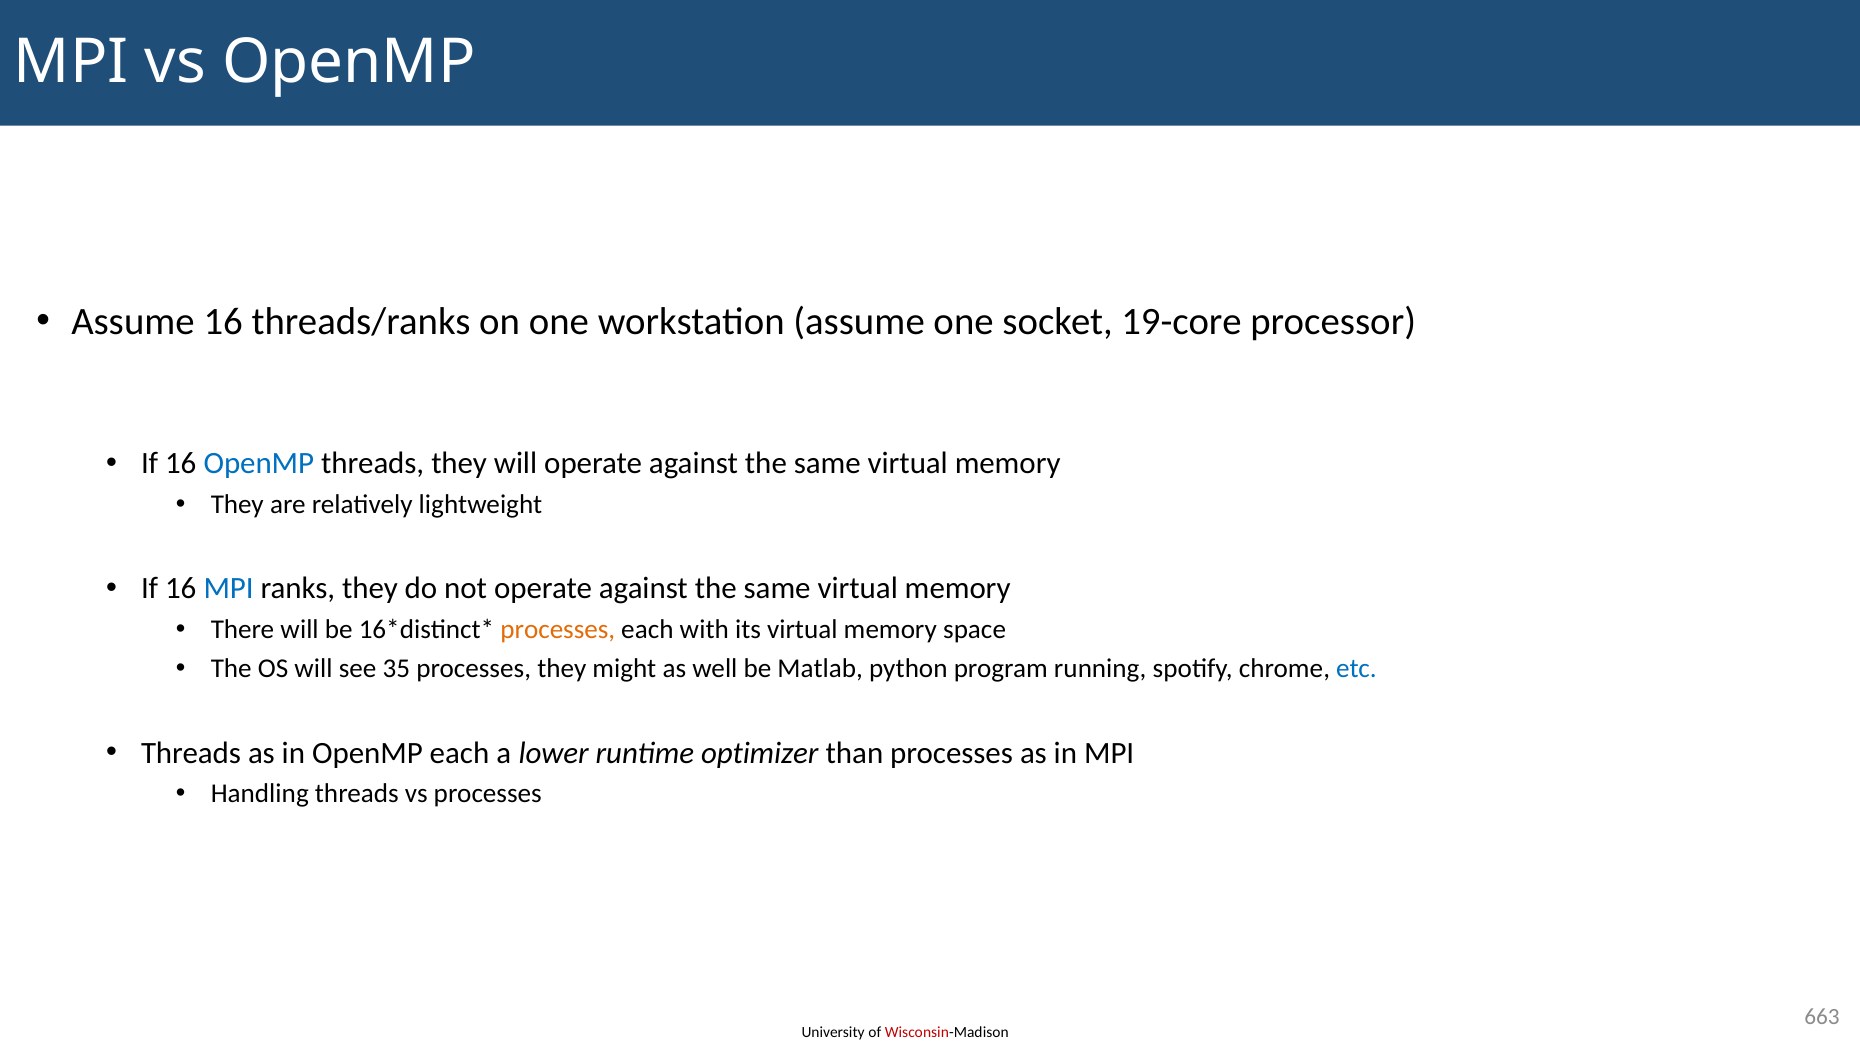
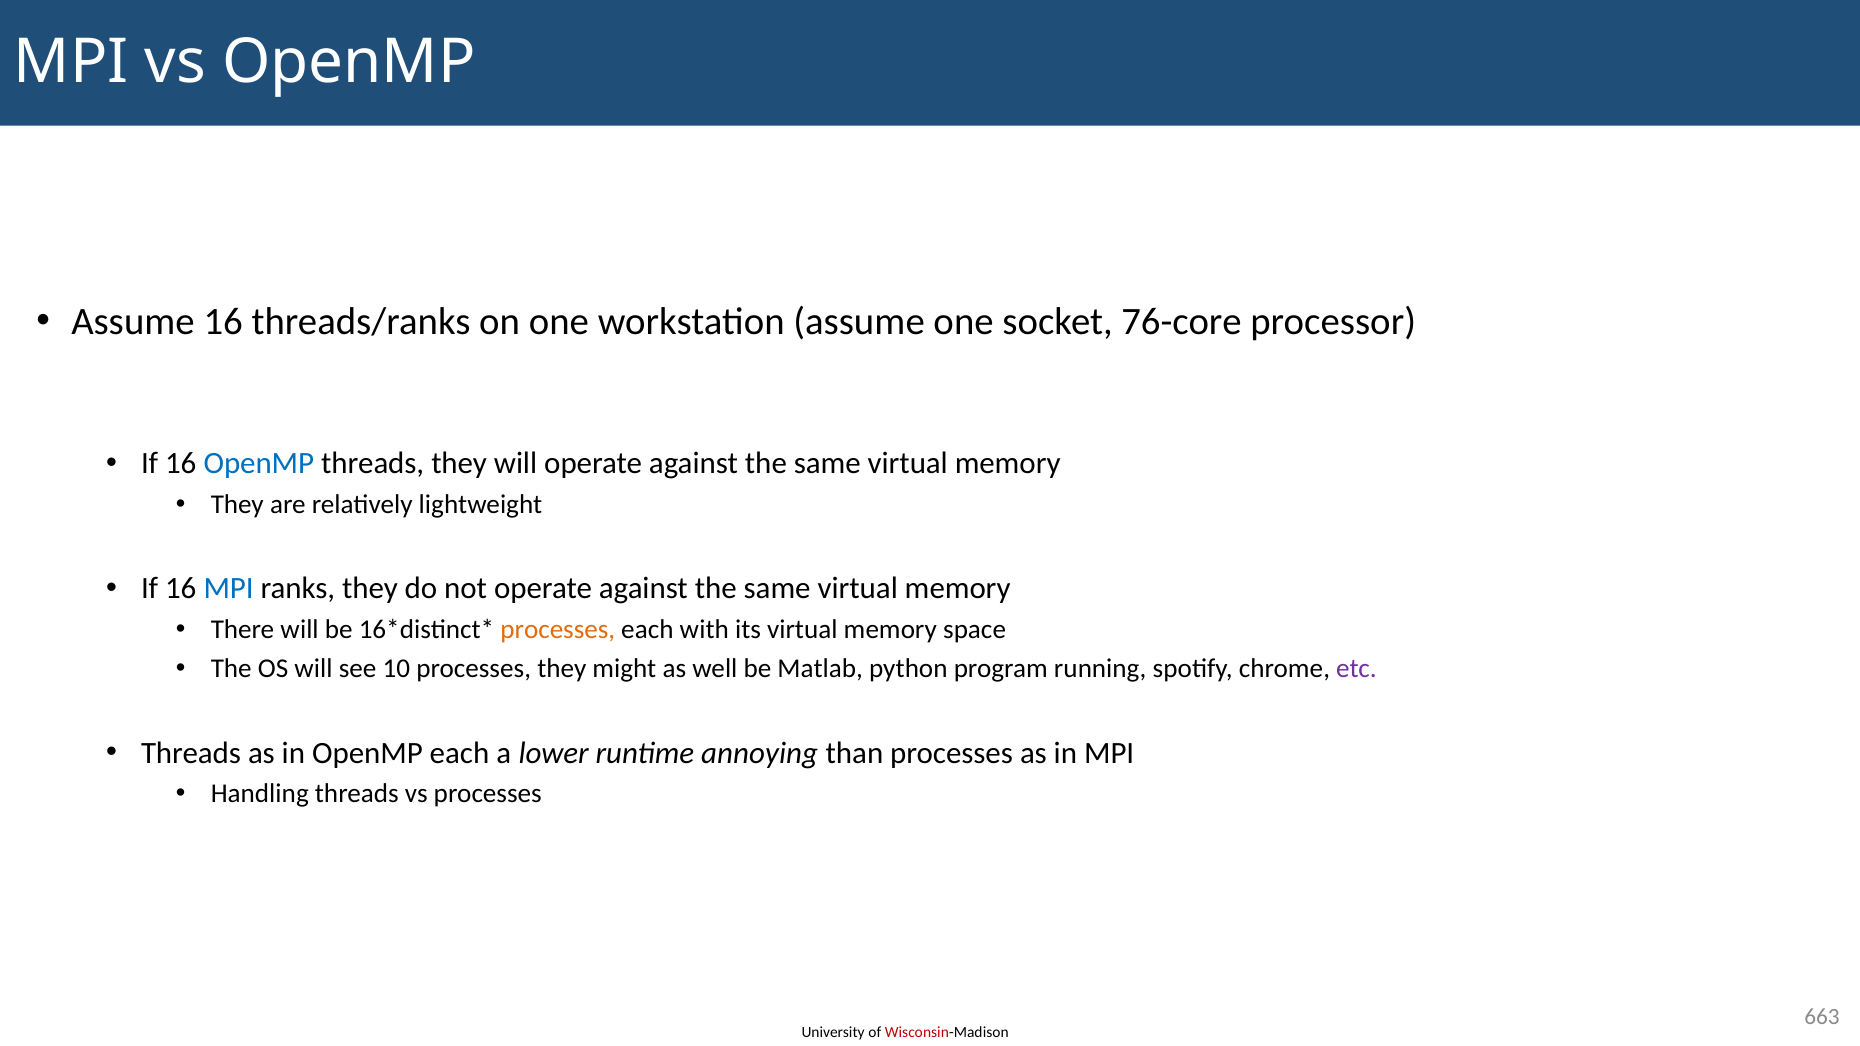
19-core: 19-core -> 76-core (1182, 322)
35: 35 -> 10 (396, 669)
etc colour: blue -> purple (1356, 669)
optimizer: optimizer -> annoying (760, 753)
